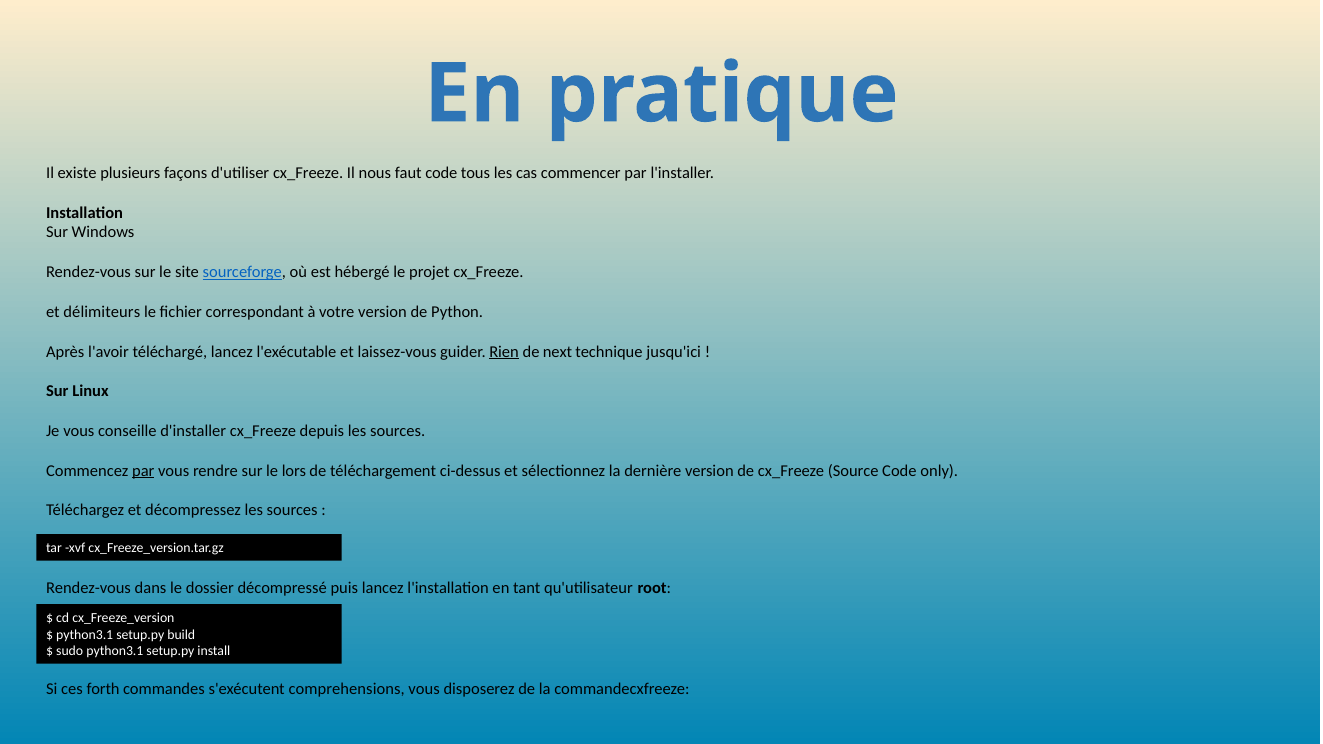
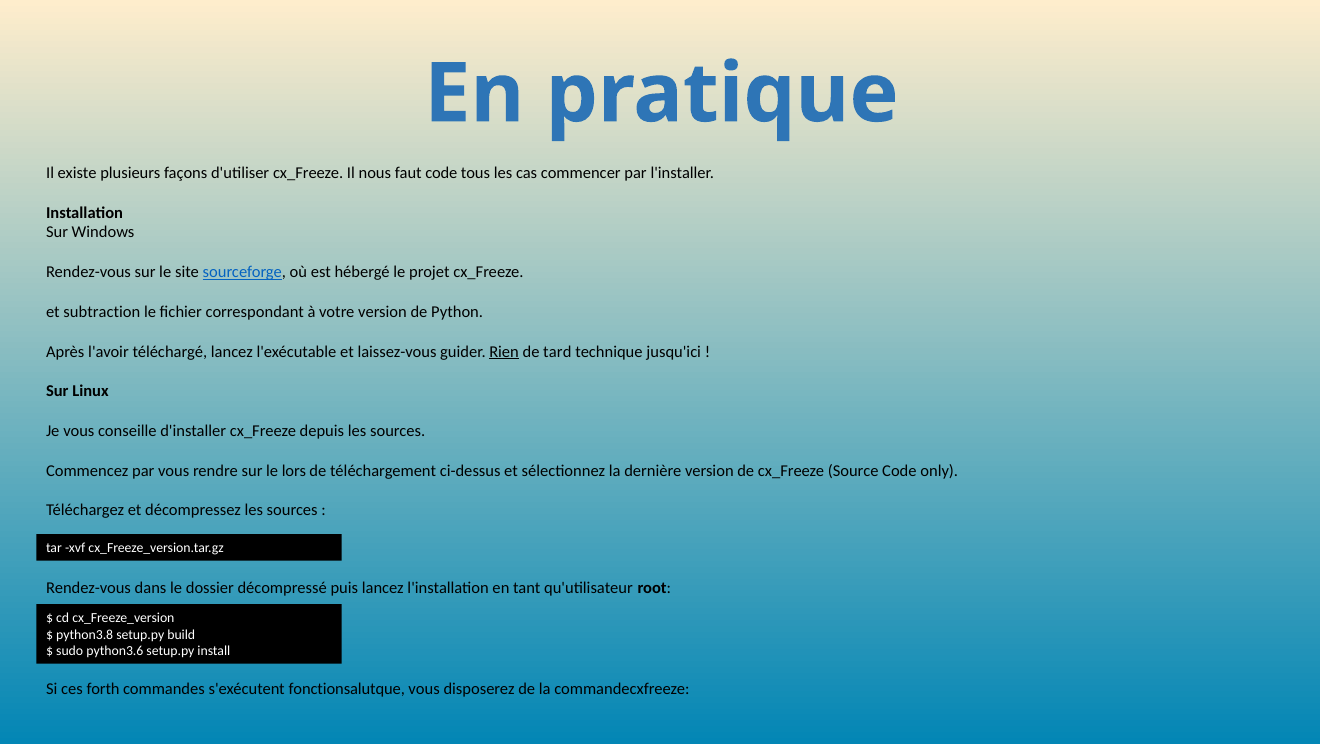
délimiteurs: délimiteurs -> subtraction (102, 312)
next: next -> tard (557, 352)
par underline: present -> none (143, 471)
python3.1: python3.1 -> python3.8 (85, 635)
sudo python3.1: python3.1 -> python3.6 (115, 652)
comprehensions: comprehensions -> fonctionsalutque (347, 689)
